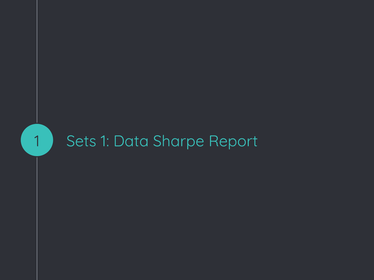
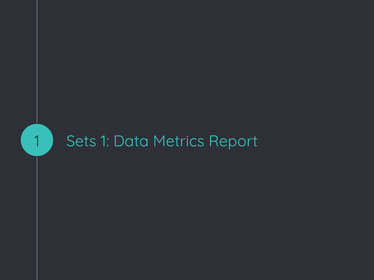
Sharpe: Sharpe -> Metrics (179, 141)
